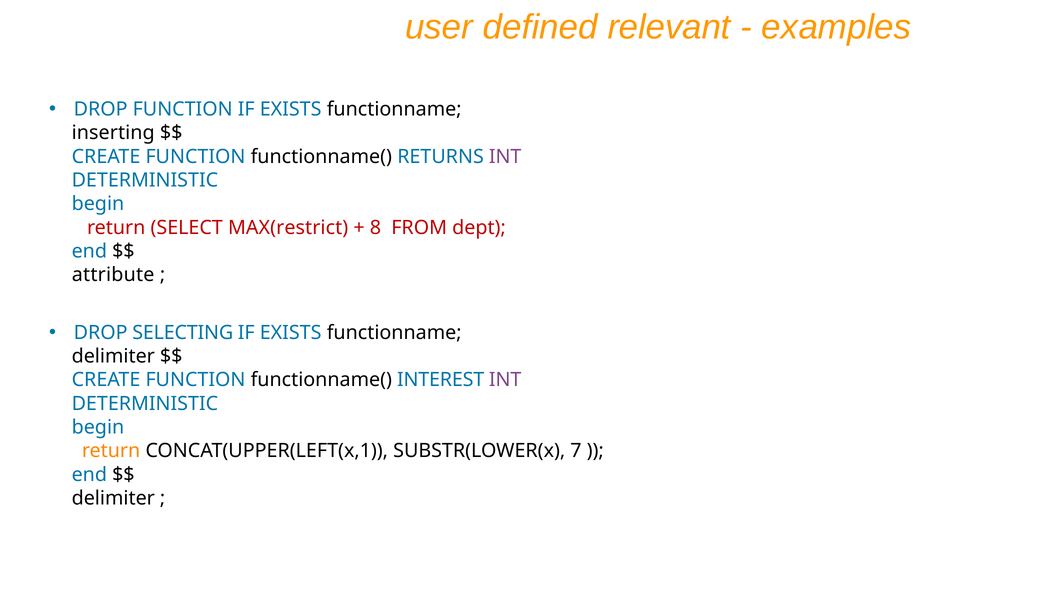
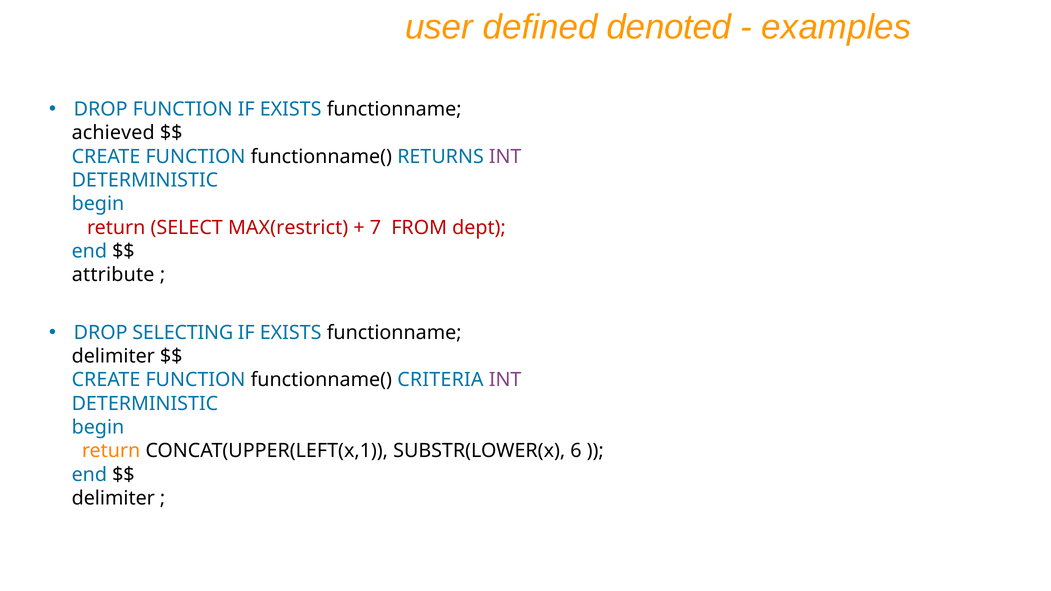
relevant: relevant -> denoted (669, 27)
inserting: inserting -> achieved (113, 133)
8: 8 -> 7 (375, 228)
INTEREST: INTEREST -> CRITERIA (440, 380)
7: 7 -> 6 (576, 451)
